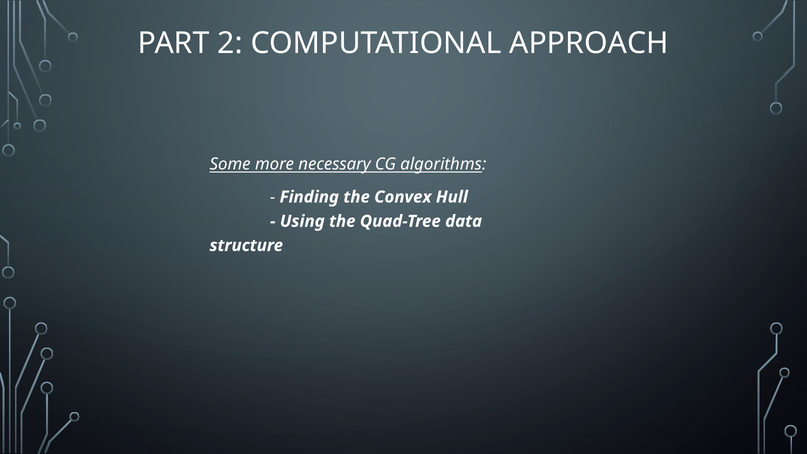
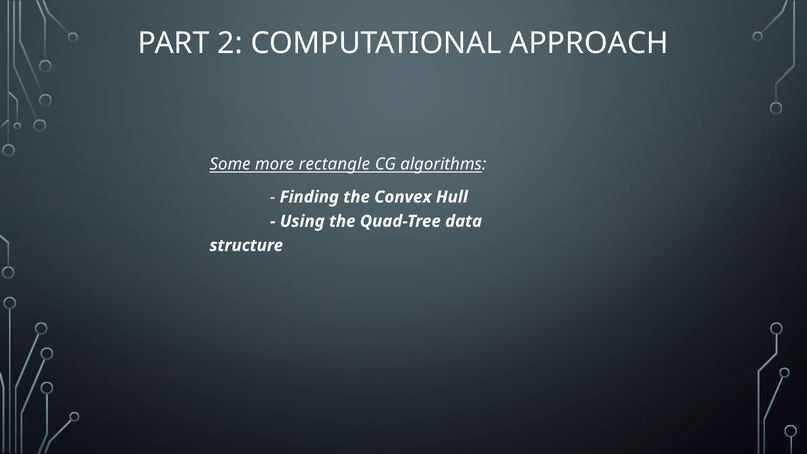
necessary: necessary -> rectangle (334, 164)
